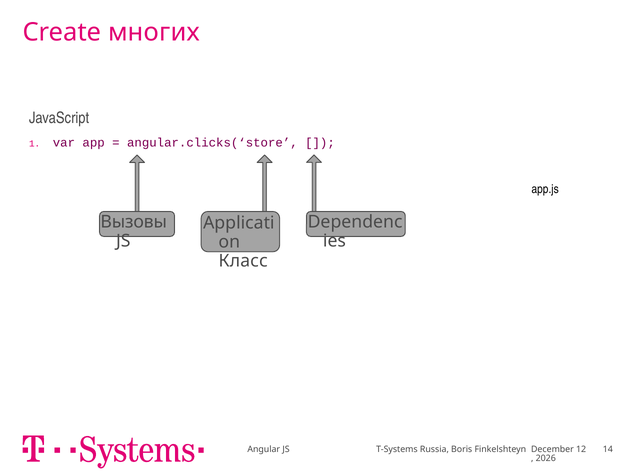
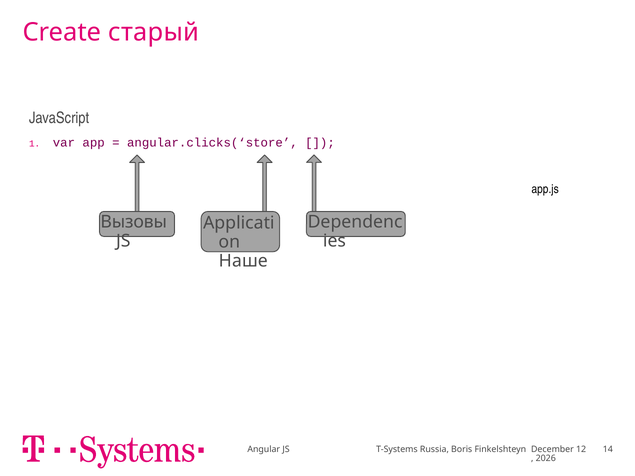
многих: многих -> старый (154, 32)
Класс: Класс -> Наше (243, 261)
